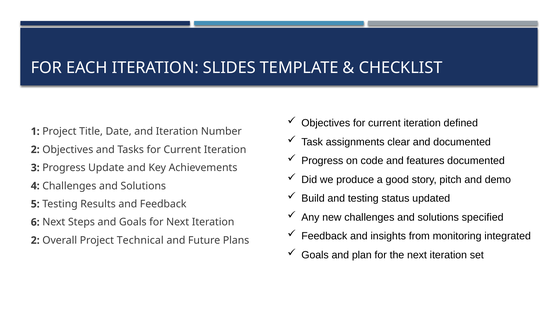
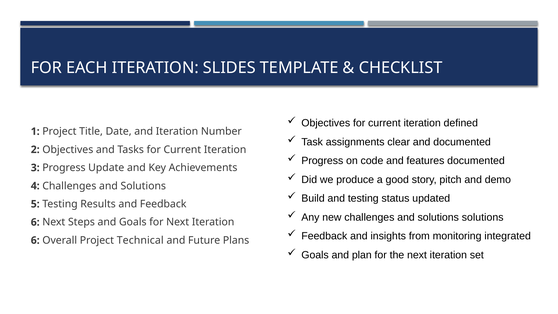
solutions specified: specified -> solutions (483, 217)
2: 2 -> 6 (35, 240)
